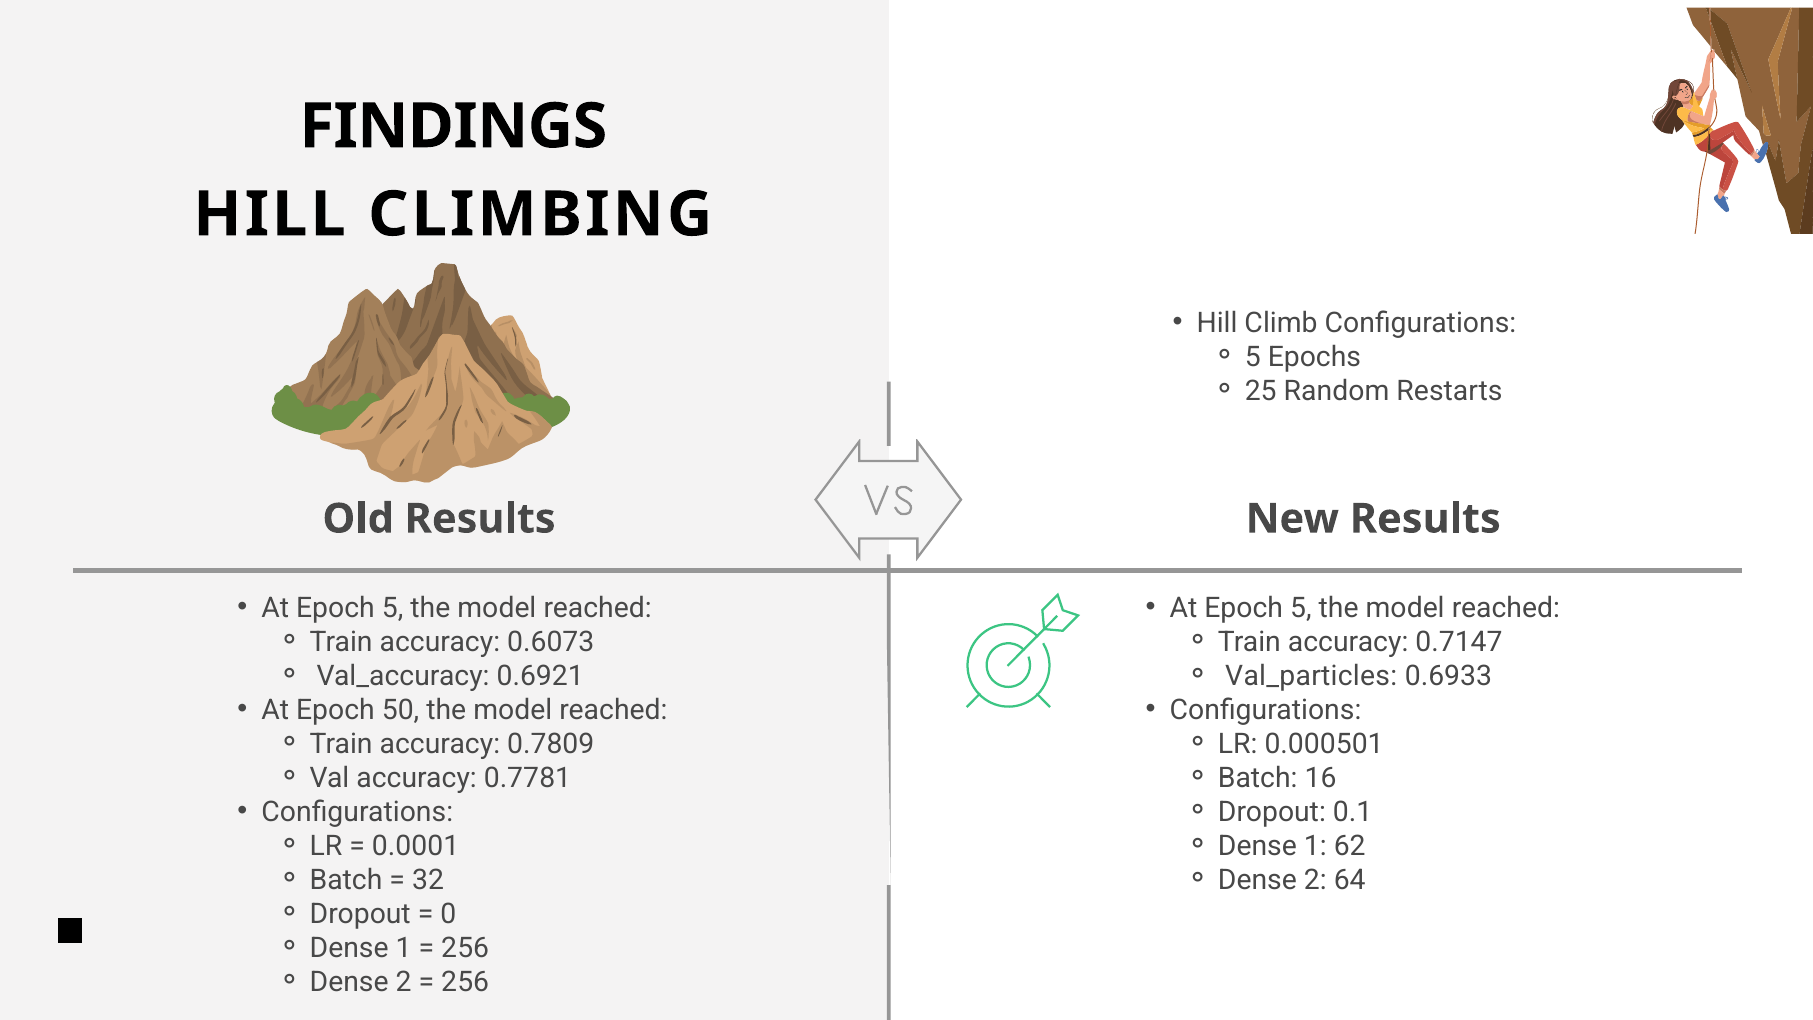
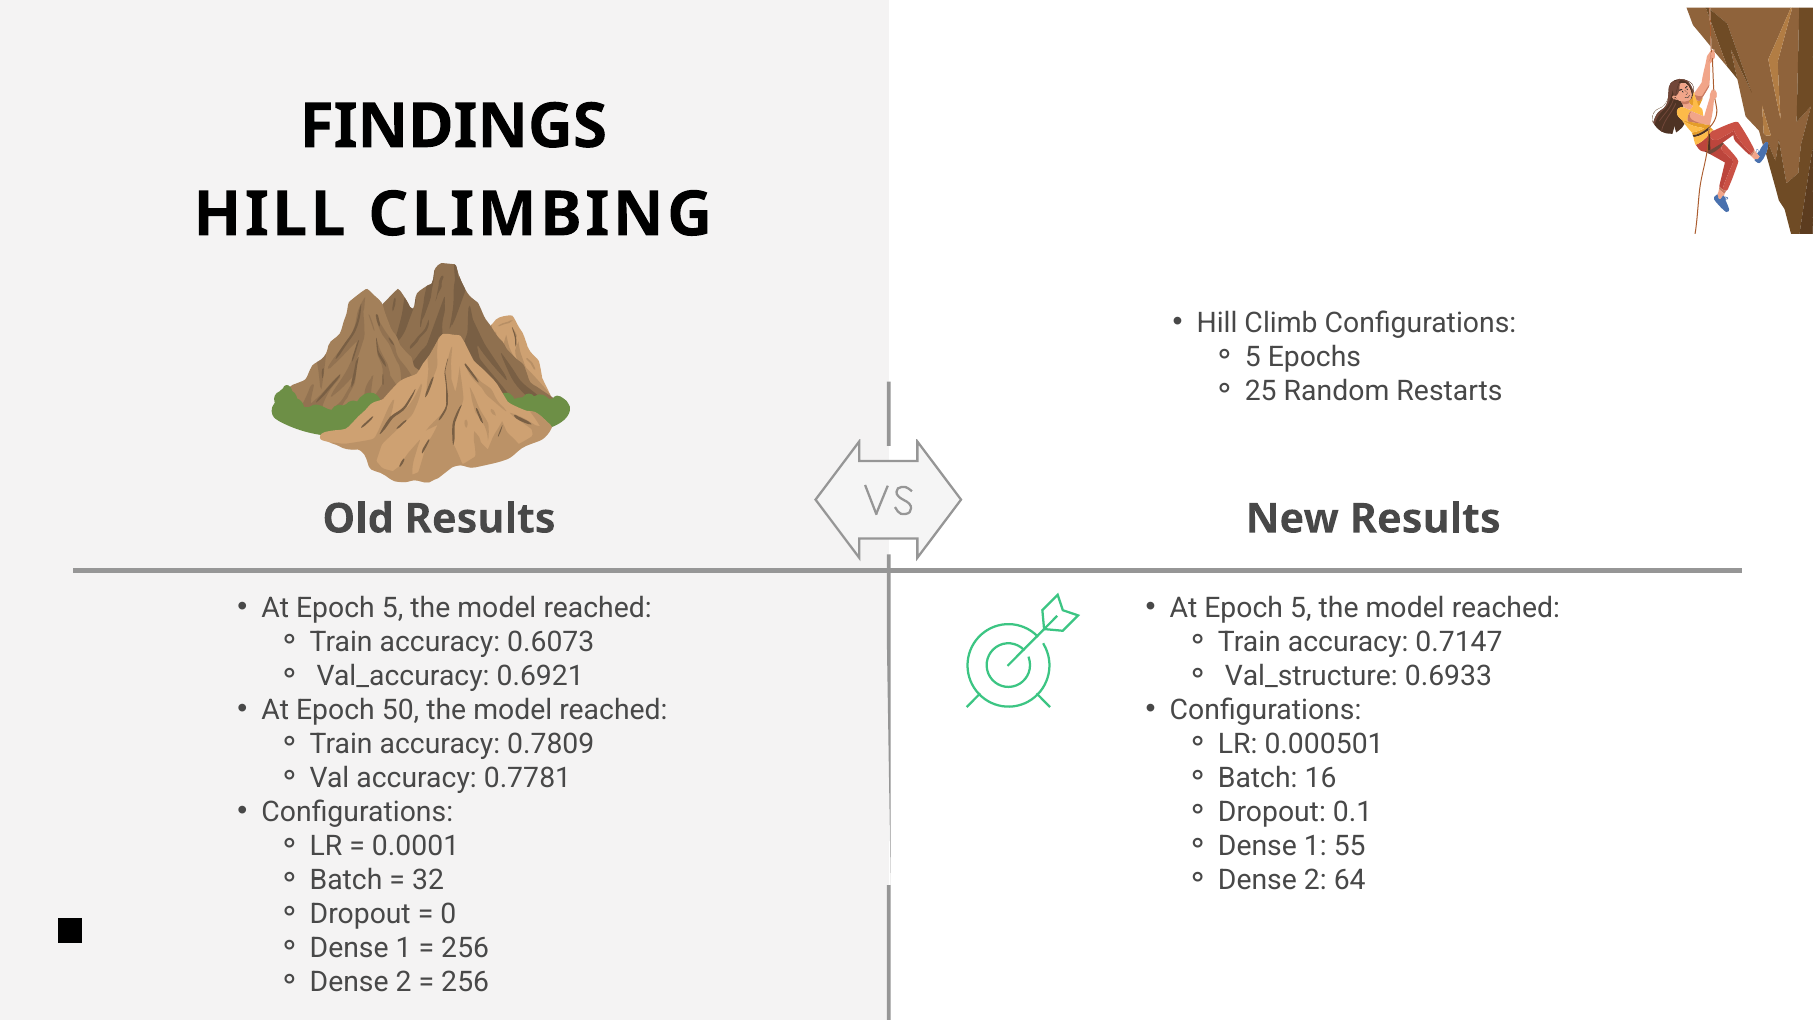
Val_particles: Val_particles -> Val_structure (1311, 676)
62: 62 -> 55 (1350, 846)
